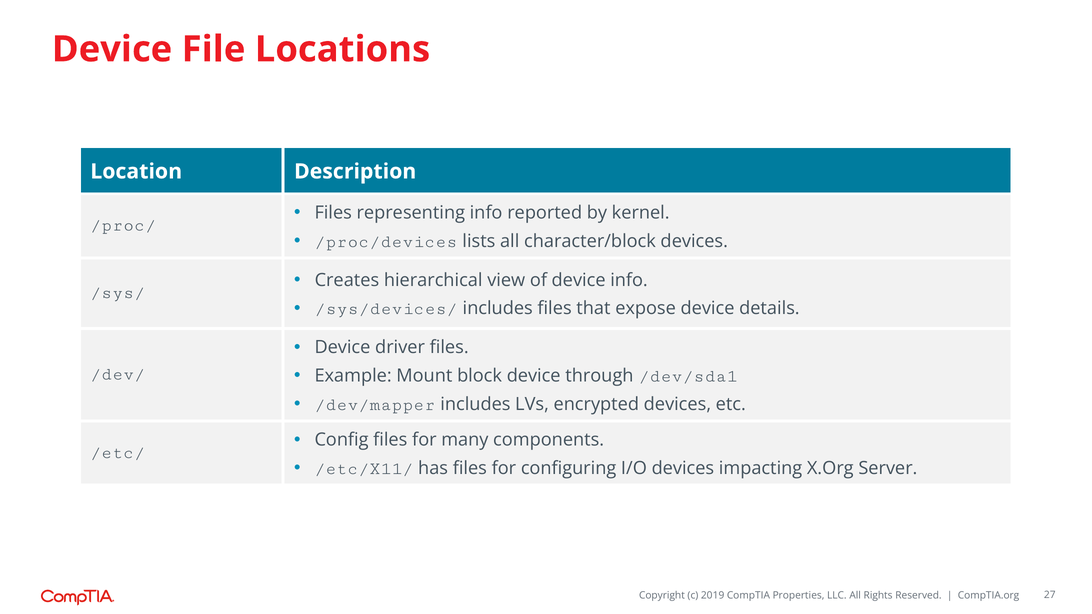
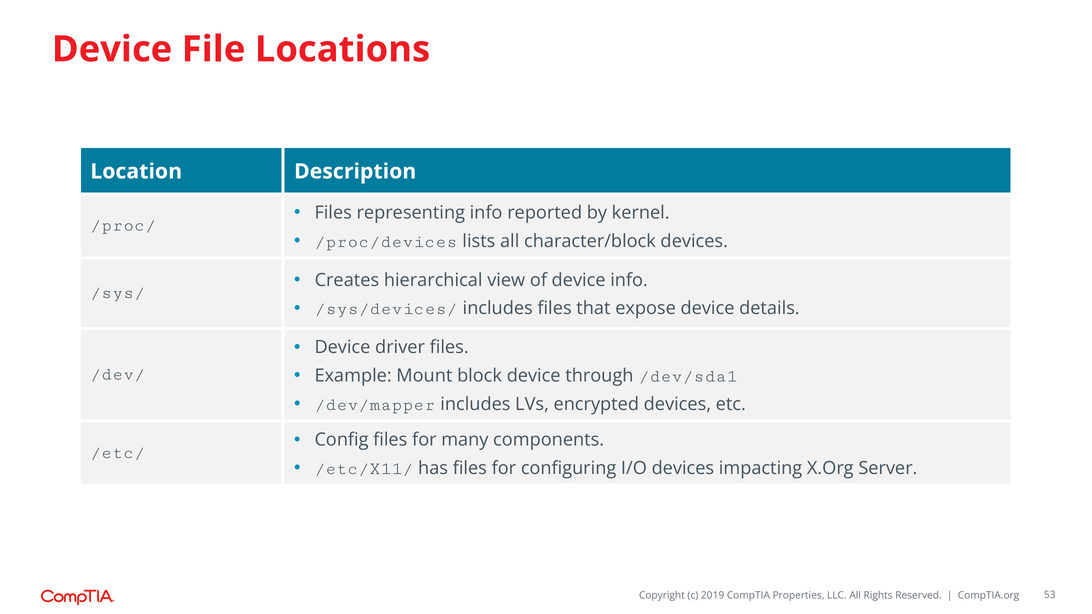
27: 27 -> 53 (1050, 595)
